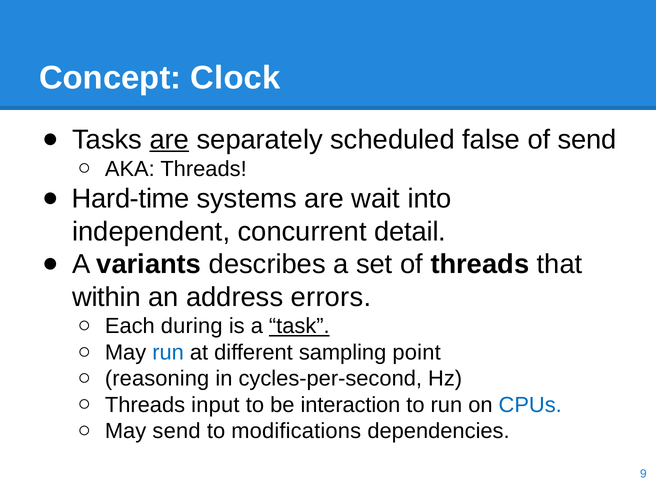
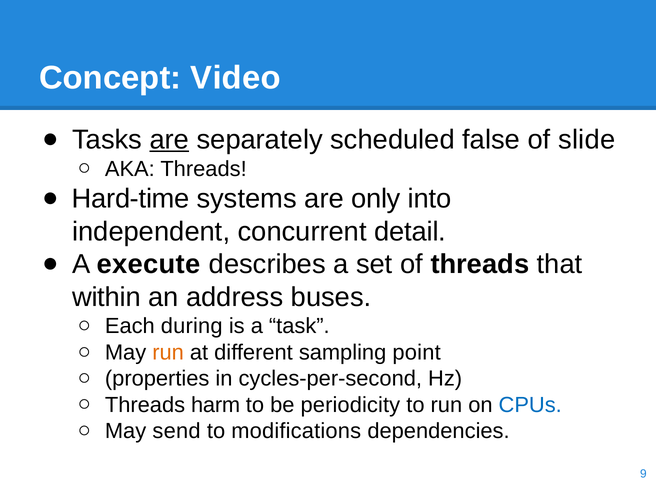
Clock: Clock -> Video (236, 78)
of send: send -> slide (587, 140)
wait: wait -> only (376, 199)
variants: variants -> execute (149, 264)
errors: errors -> buses (331, 297)
task underline: present -> none (299, 326)
run colour: blue -> orange (168, 352)
reasoning: reasoning -> properties (157, 379)
input: input -> harm (216, 405)
interaction: interaction -> periodicity (350, 405)
